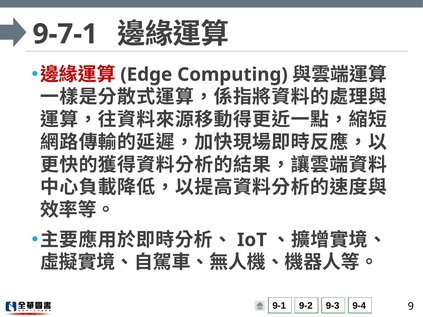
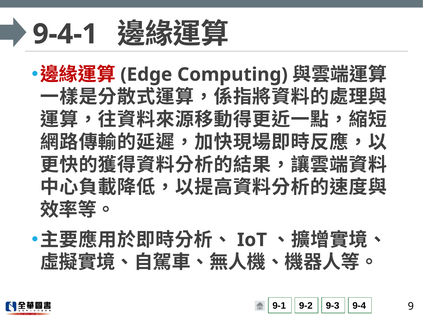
9-7-1: 9-7-1 -> 9-4-1 (65, 34)
